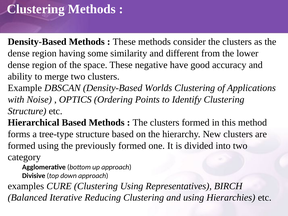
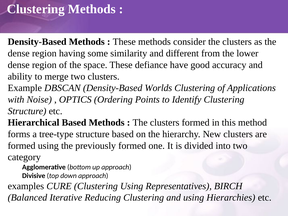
negative: negative -> defiance (151, 65)
